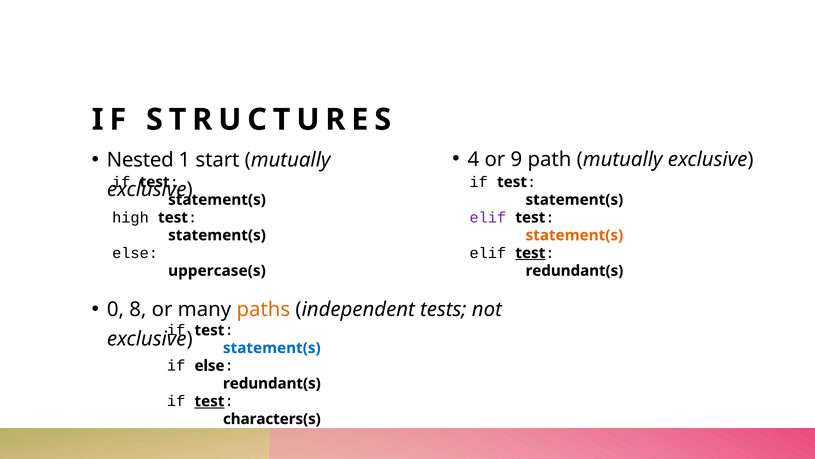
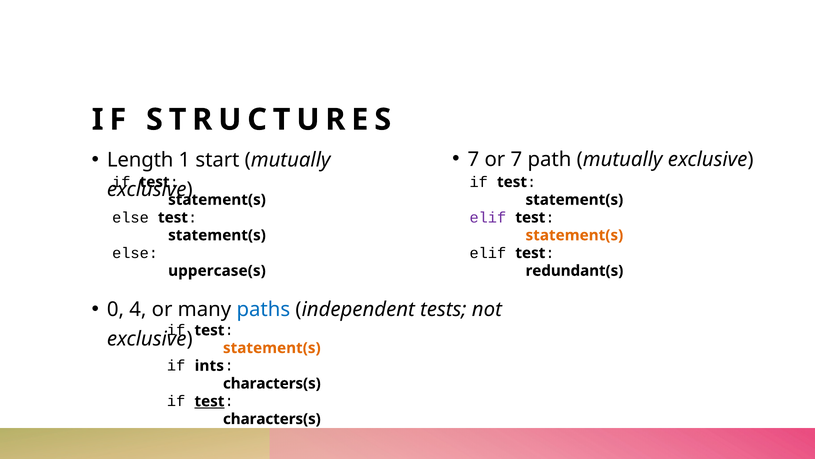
4: 4 -> 7 (473, 159)
or 9: 9 -> 7 (516, 159)
Nested: Nested -> Length (140, 160)
high: high -> else (130, 217)
test underline: present -> none (530, 253)
8: 8 -> 4 (138, 309)
paths colour: orange -> blue (263, 309)
statement(s colour: blue -> orange (272, 348)
if else: else -> ints (209, 365)
redundant(s: redundant(s -> characters(s (272, 383)
